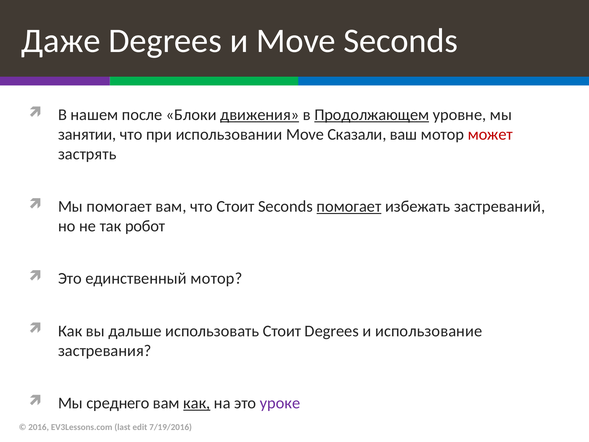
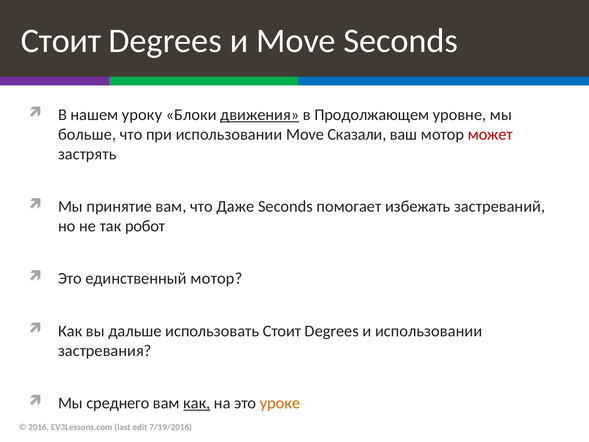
Даже: Даже -> Стоит (61, 41)
после: после -> уроку (142, 115)
Продолжающем underline: present -> none (372, 115)
занятии: занятии -> больше (87, 134)
Мы помогает: помогает -> принятие (119, 206)
что Стоит: Стоит -> Даже (235, 206)
помогает underline: present -> none (349, 206)
и использование: использование -> использовании (429, 331)
уроке colour: purple -> orange (280, 403)
